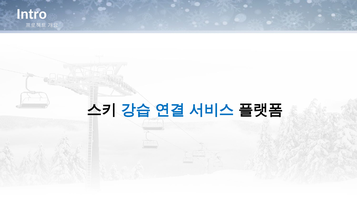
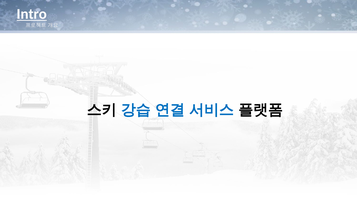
Intro underline: none -> present (32, 14)
